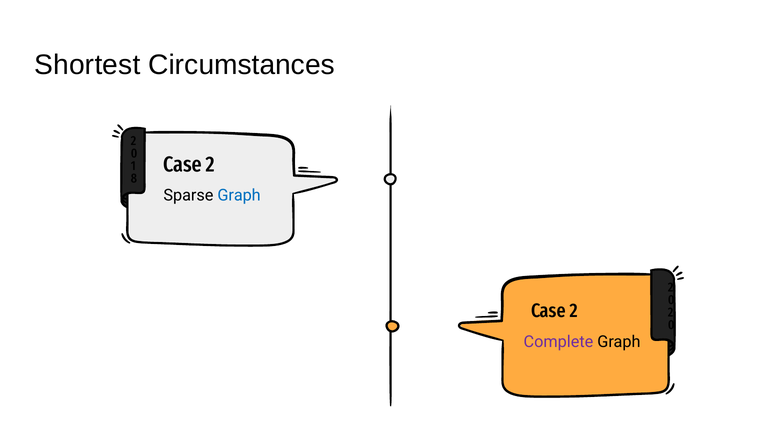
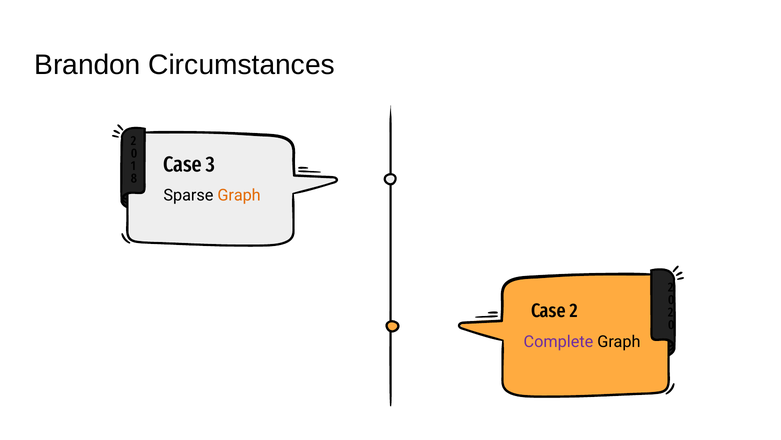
Shortest: Shortest -> Brandon (87, 65)
2: 2 -> 3 (210, 164)
Graph colour: blue -> orange (239, 195)
